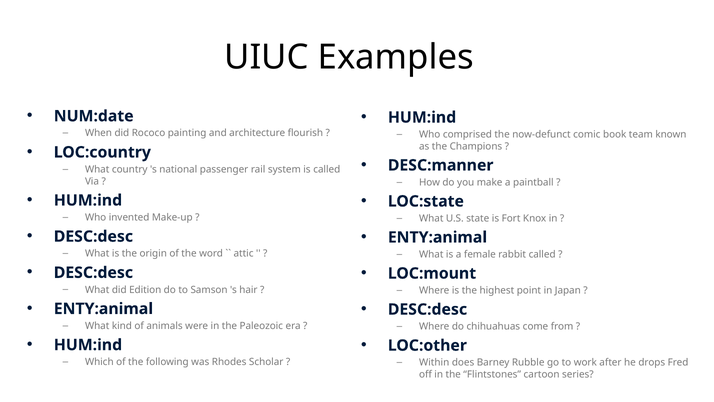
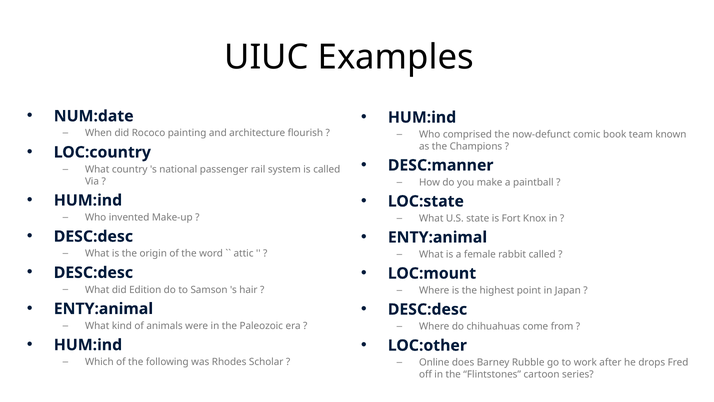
Within: Within -> Online (434, 362)
